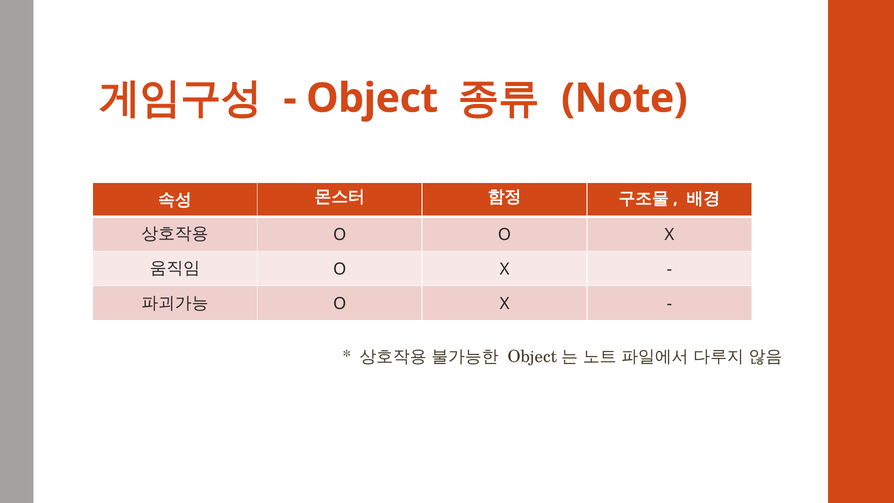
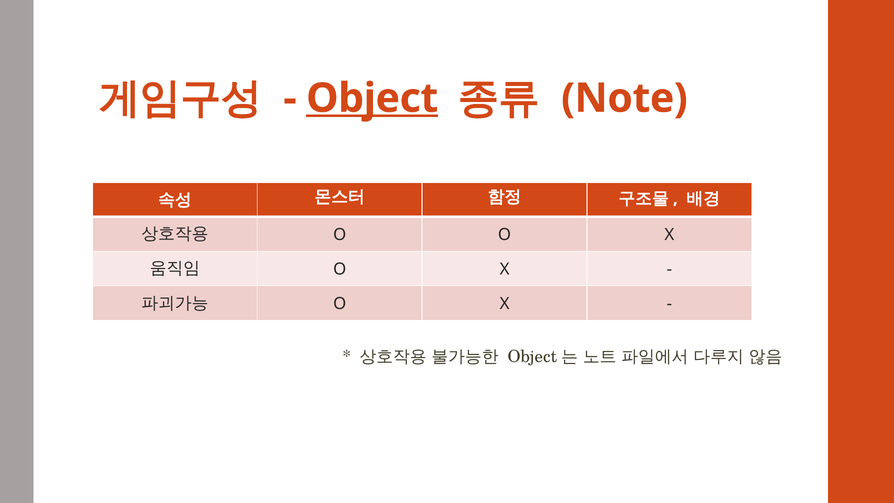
Object underline: none -> present (372, 98)
